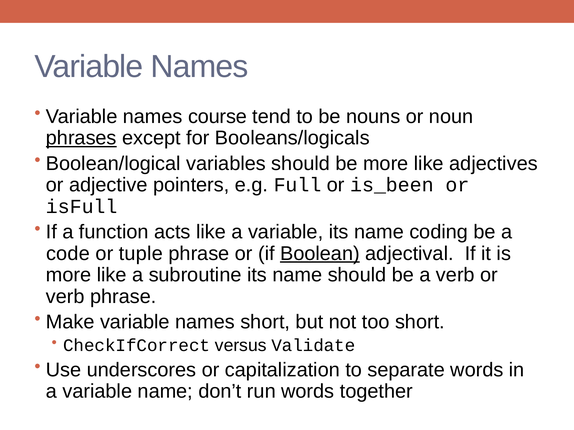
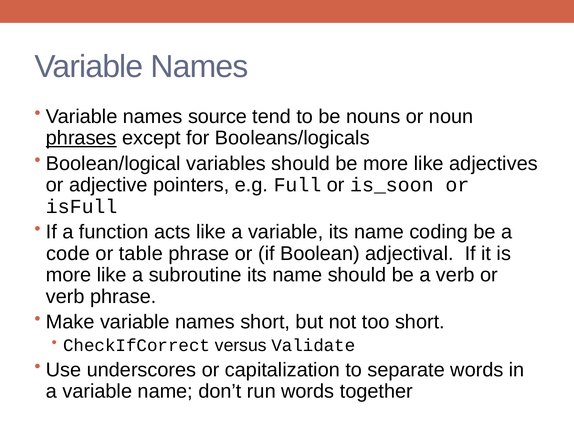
course: course -> source (217, 117)
is_been: is_been -> is_soon (392, 185)
tuple: tuple -> table (141, 254)
Boolean underline: present -> none (320, 254)
